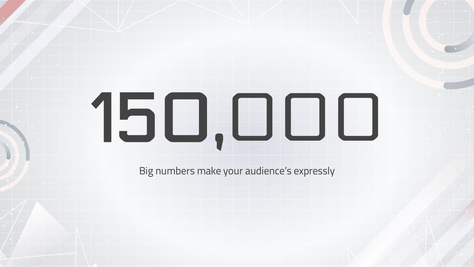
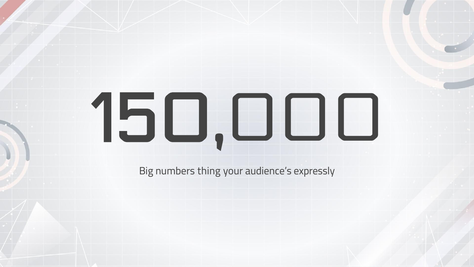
make: make -> thing (209, 171)
